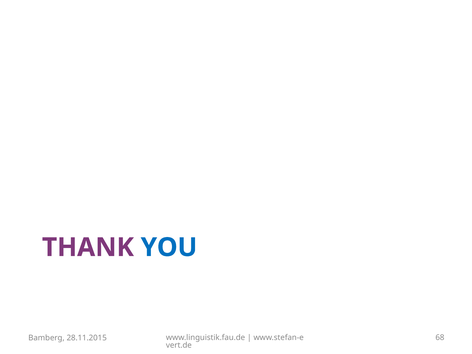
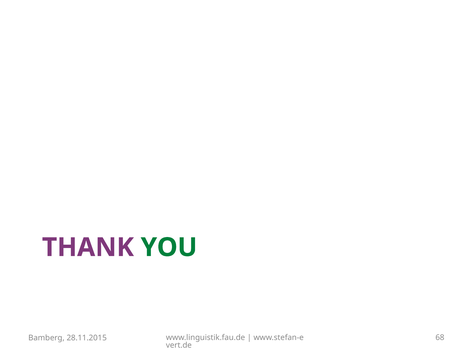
YOU colour: blue -> green (169, 247)
